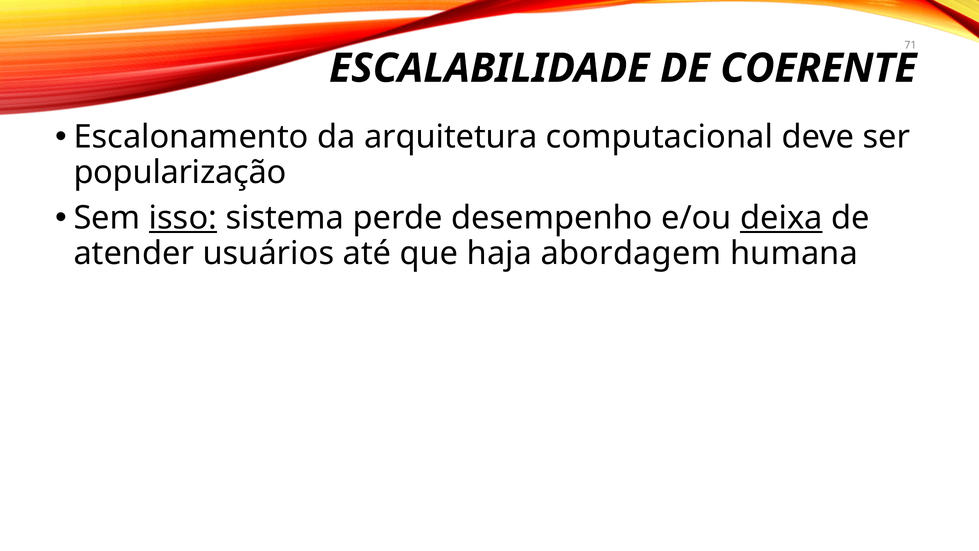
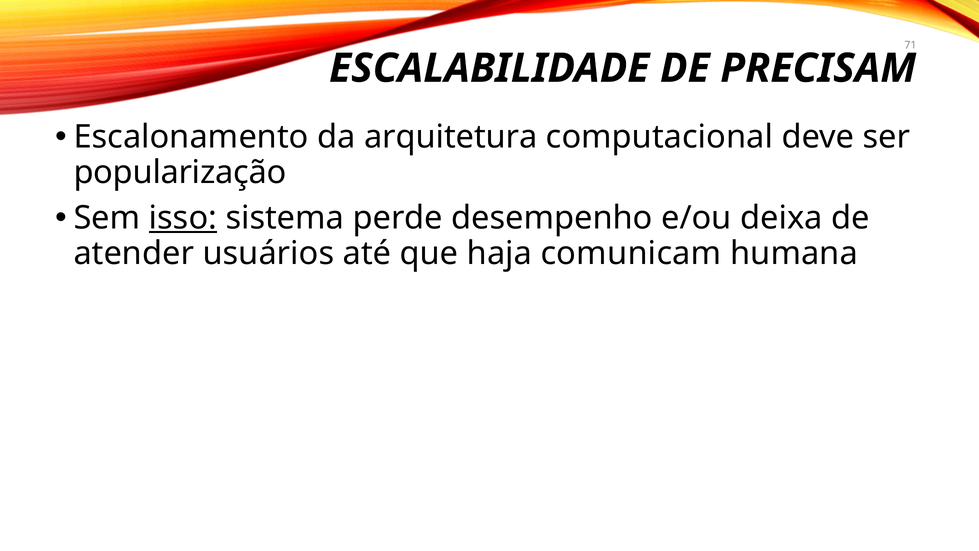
COERENTE: COERENTE -> PRECISAM (818, 68)
deixa underline: present -> none (781, 218)
abordagem: abordagem -> comunicam (631, 253)
